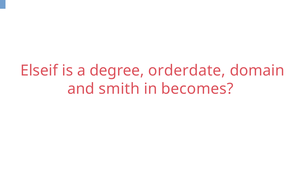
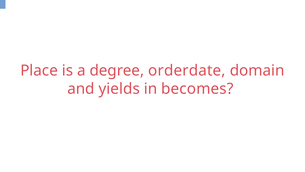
Elseif: Elseif -> Place (39, 70)
smith: smith -> yields (119, 89)
